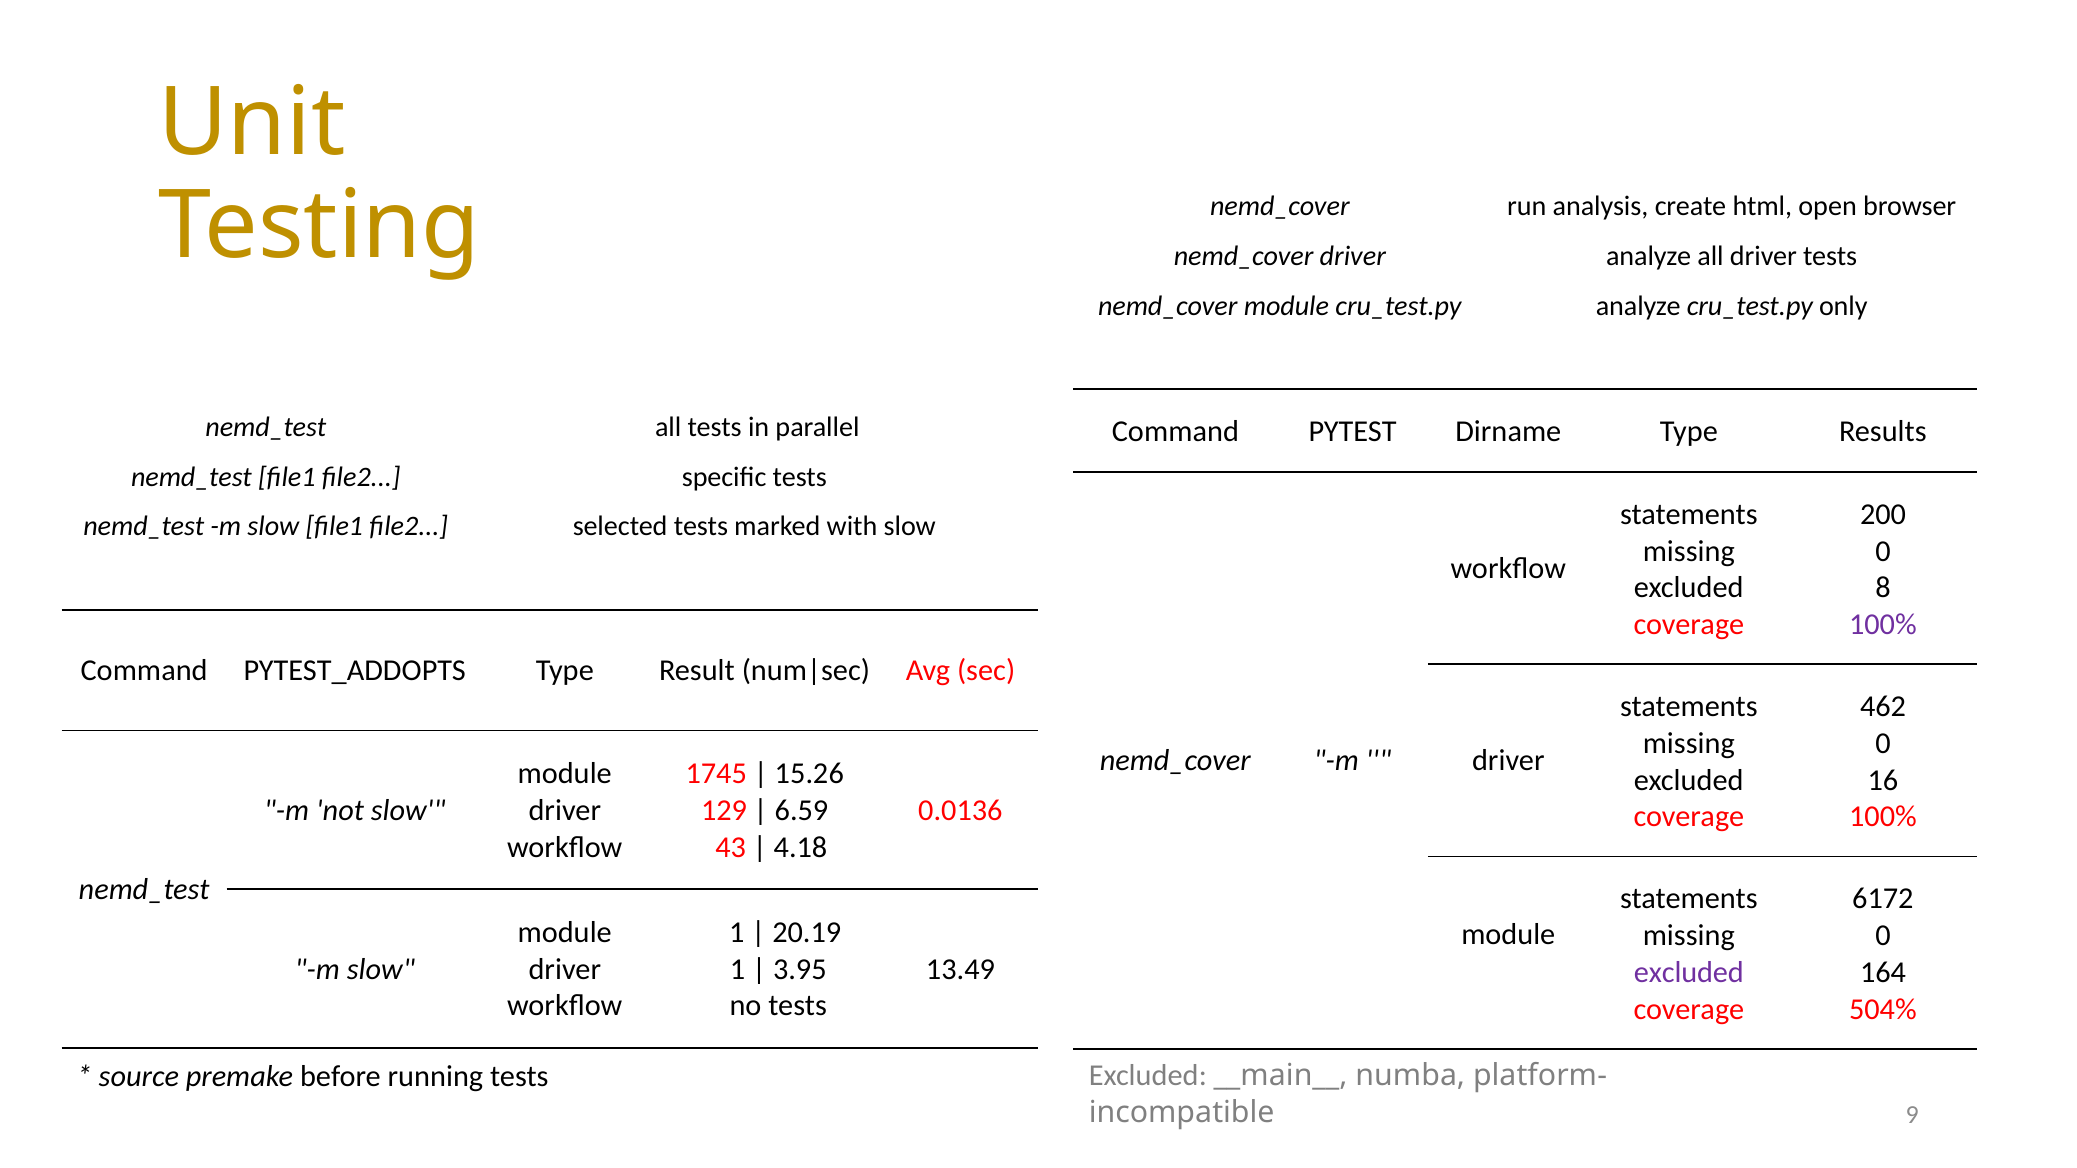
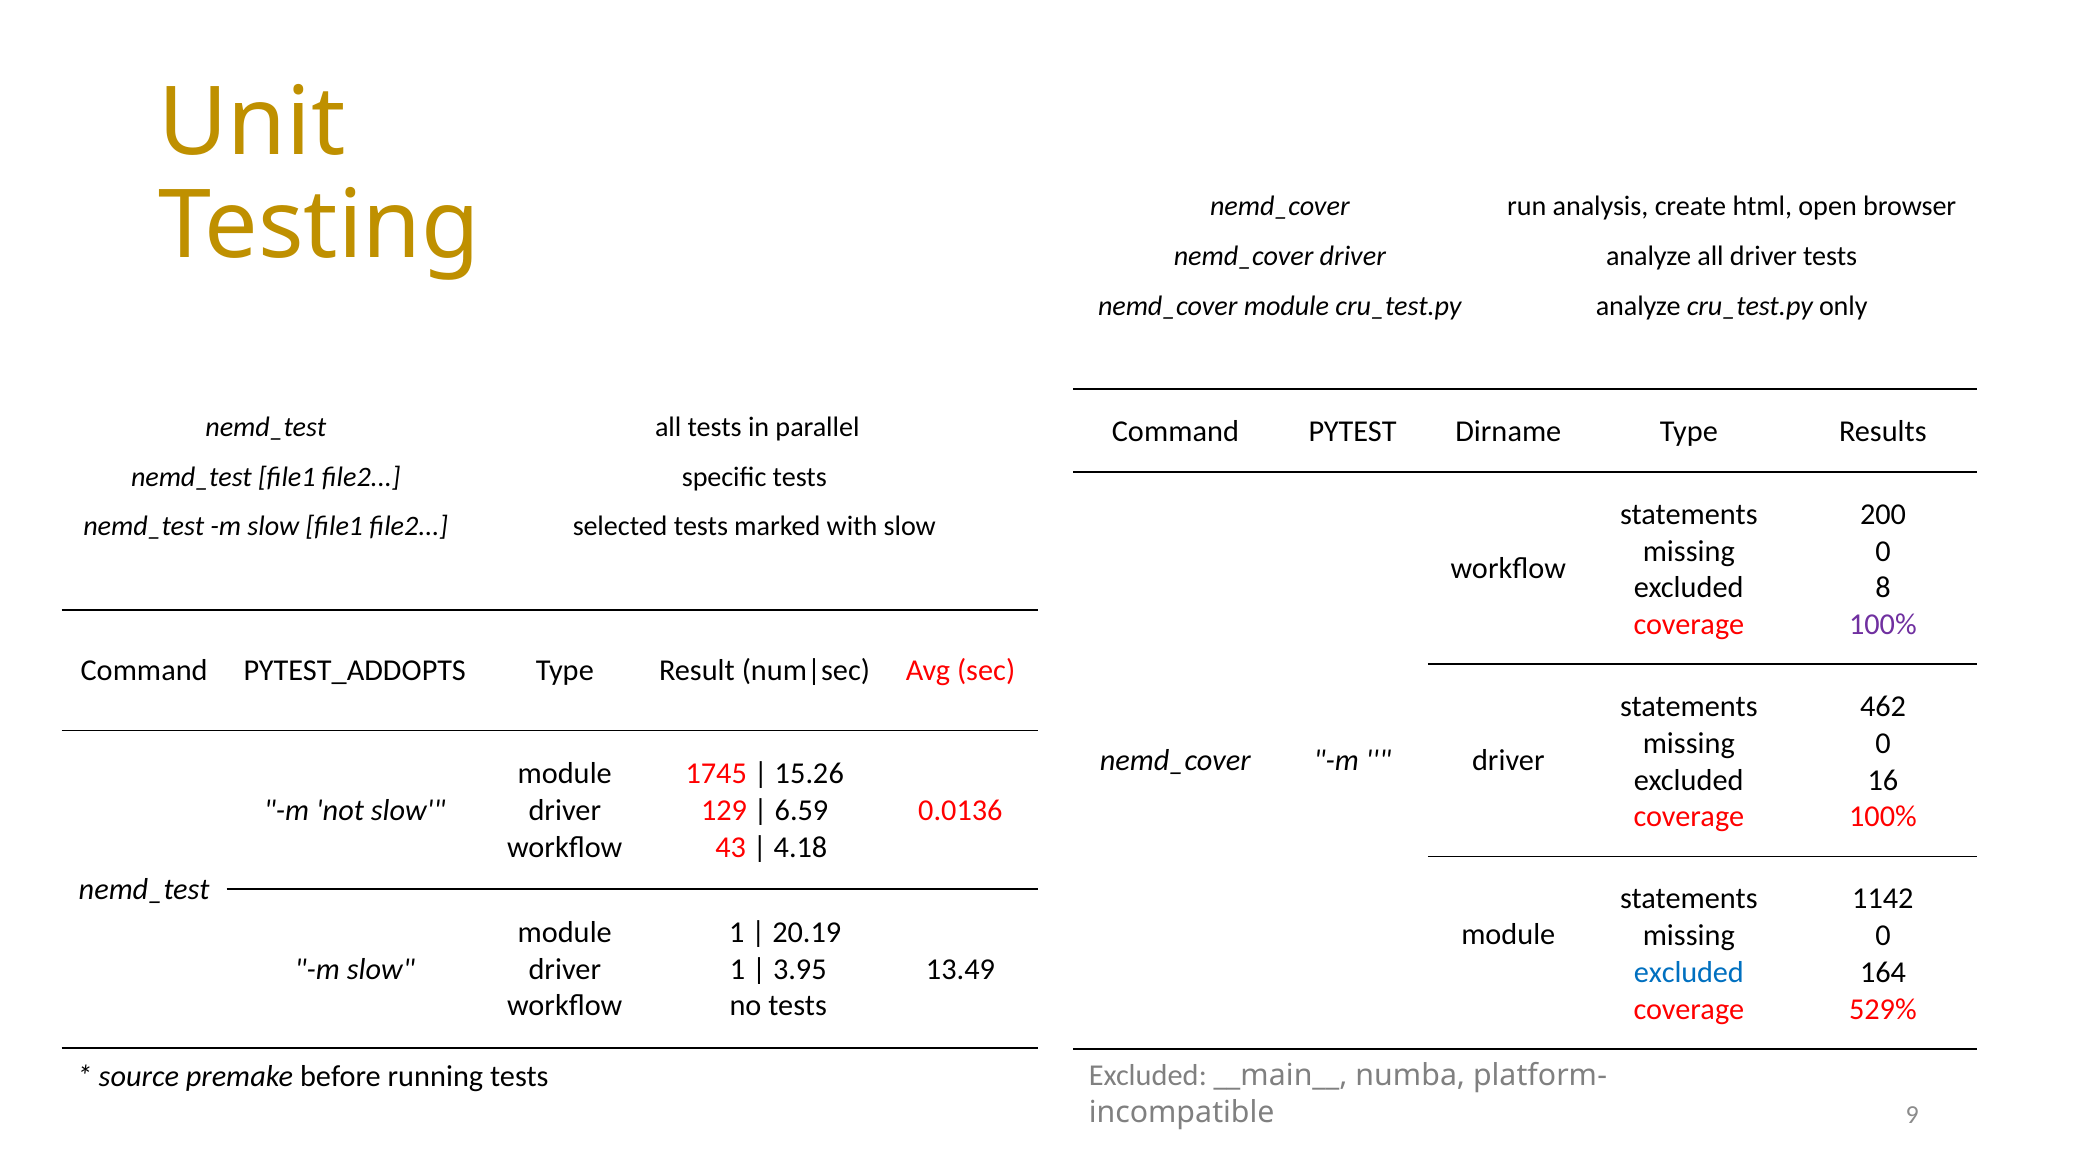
6172: 6172 -> 1142 (1883, 899)
excluded colour: purple -> blue (1689, 973)
504%: 504% -> 529% (1883, 1009)
